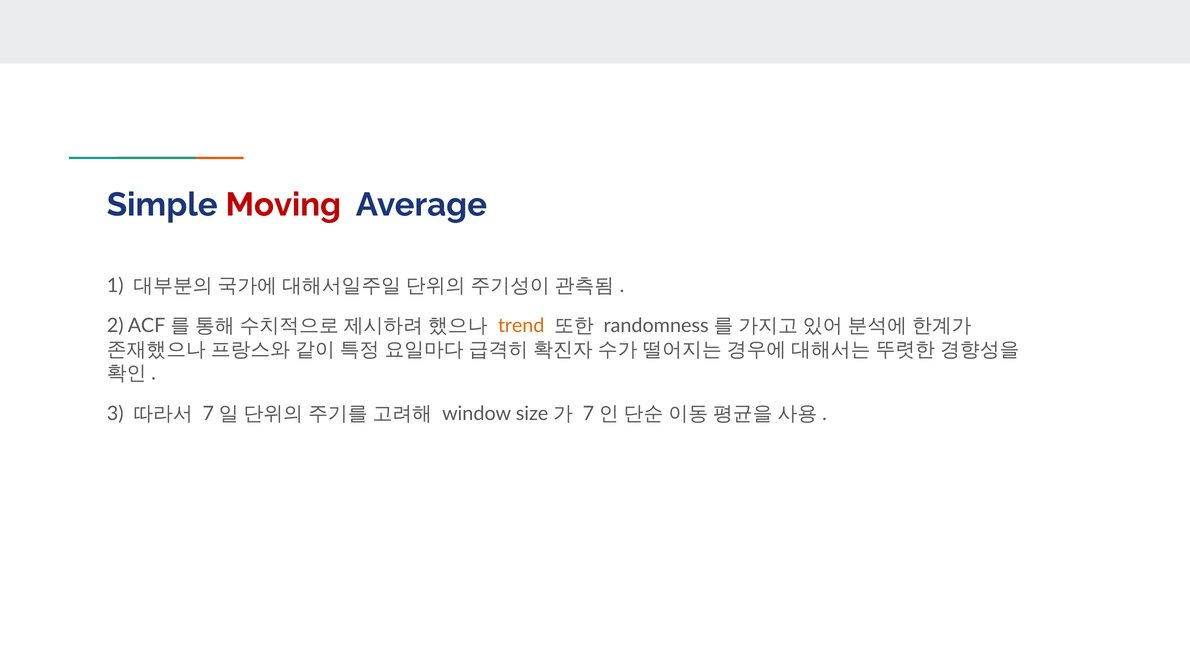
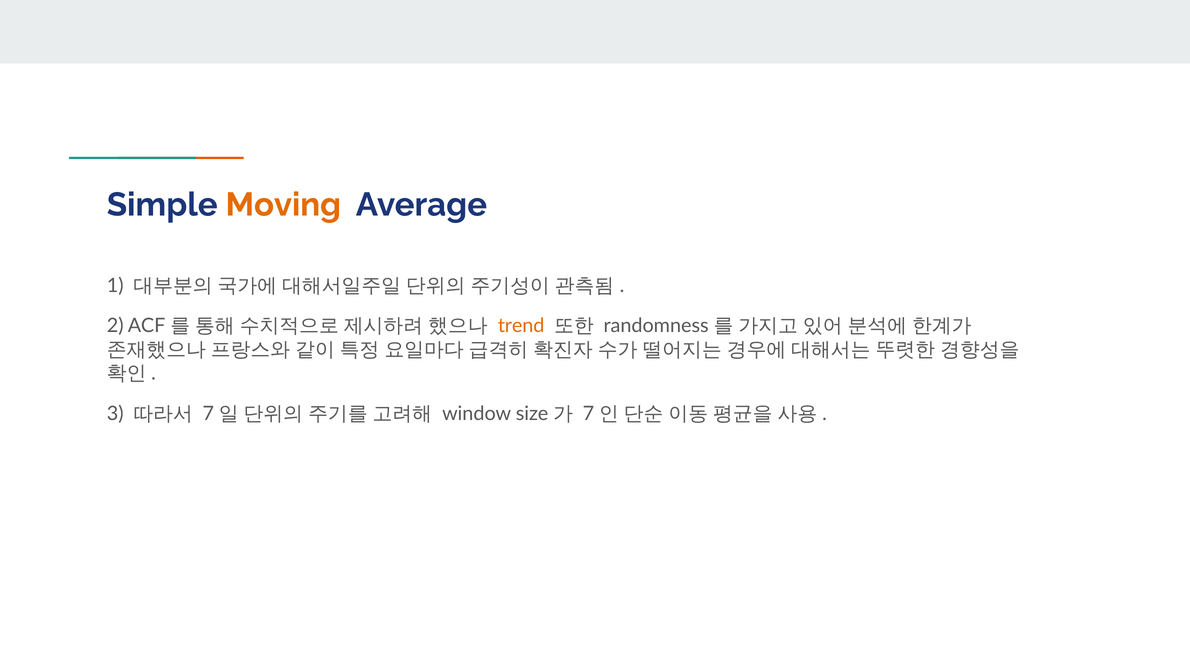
Moving colour: red -> orange (283, 205)
